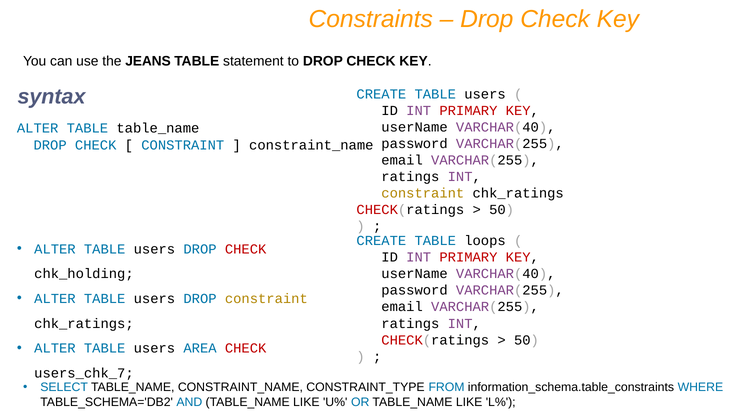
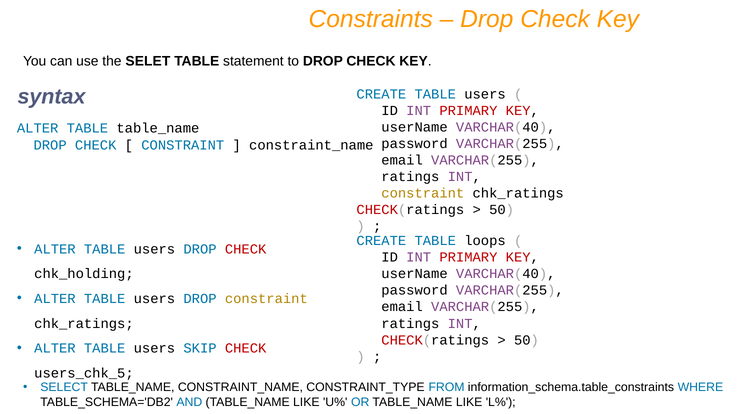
JEANS: JEANS -> SELET (148, 61)
AREA: AREA -> SKIP (200, 349)
users_chk_7: users_chk_7 -> users_chk_5 (84, 374)
